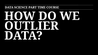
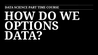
OUTLIER: OUTLIER -> OPTIONS (31, 26)
